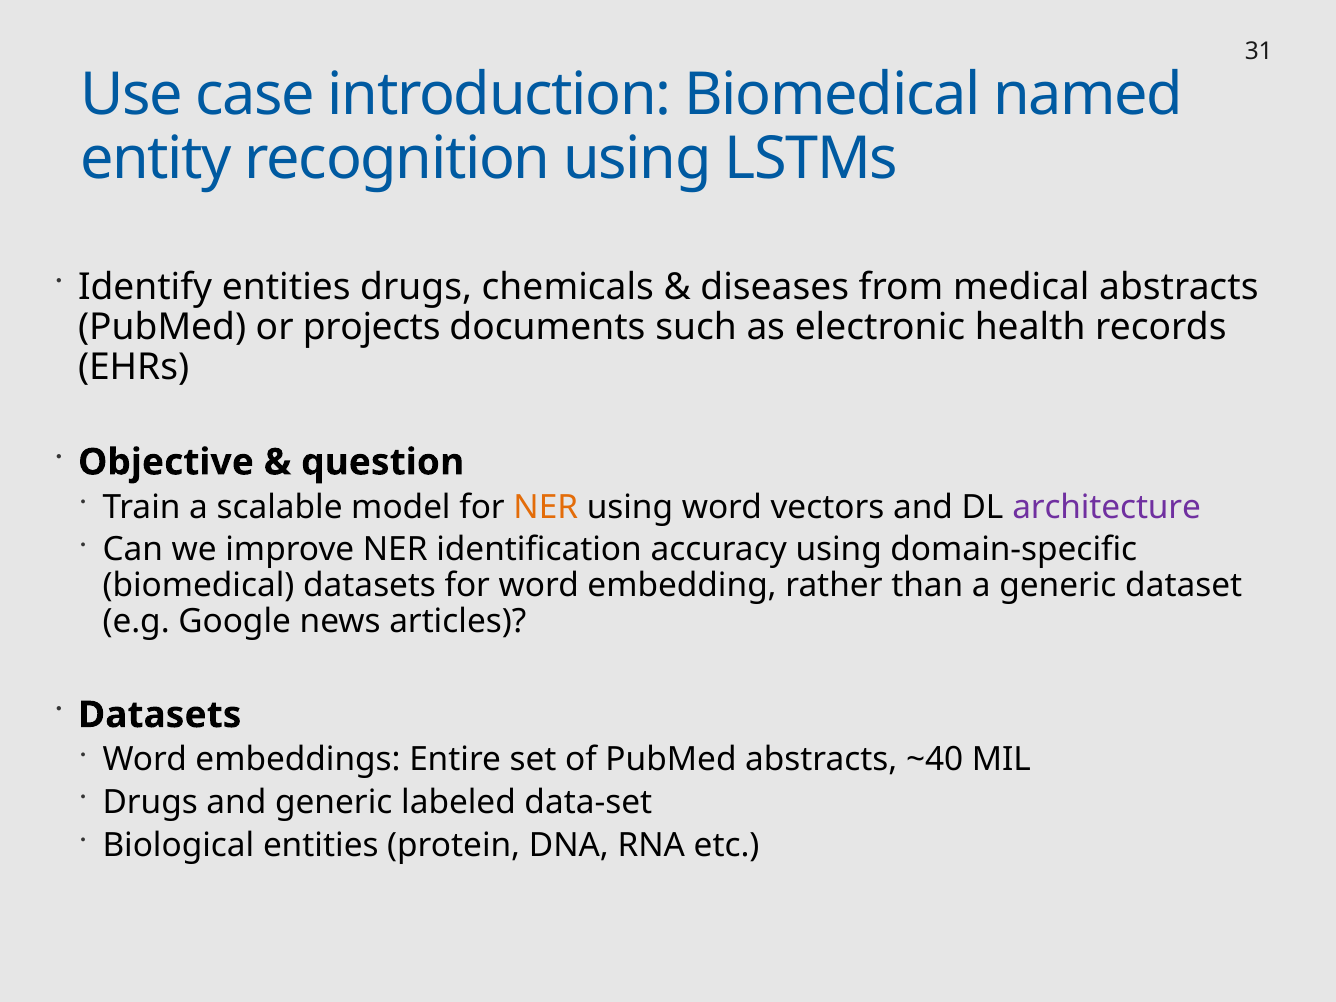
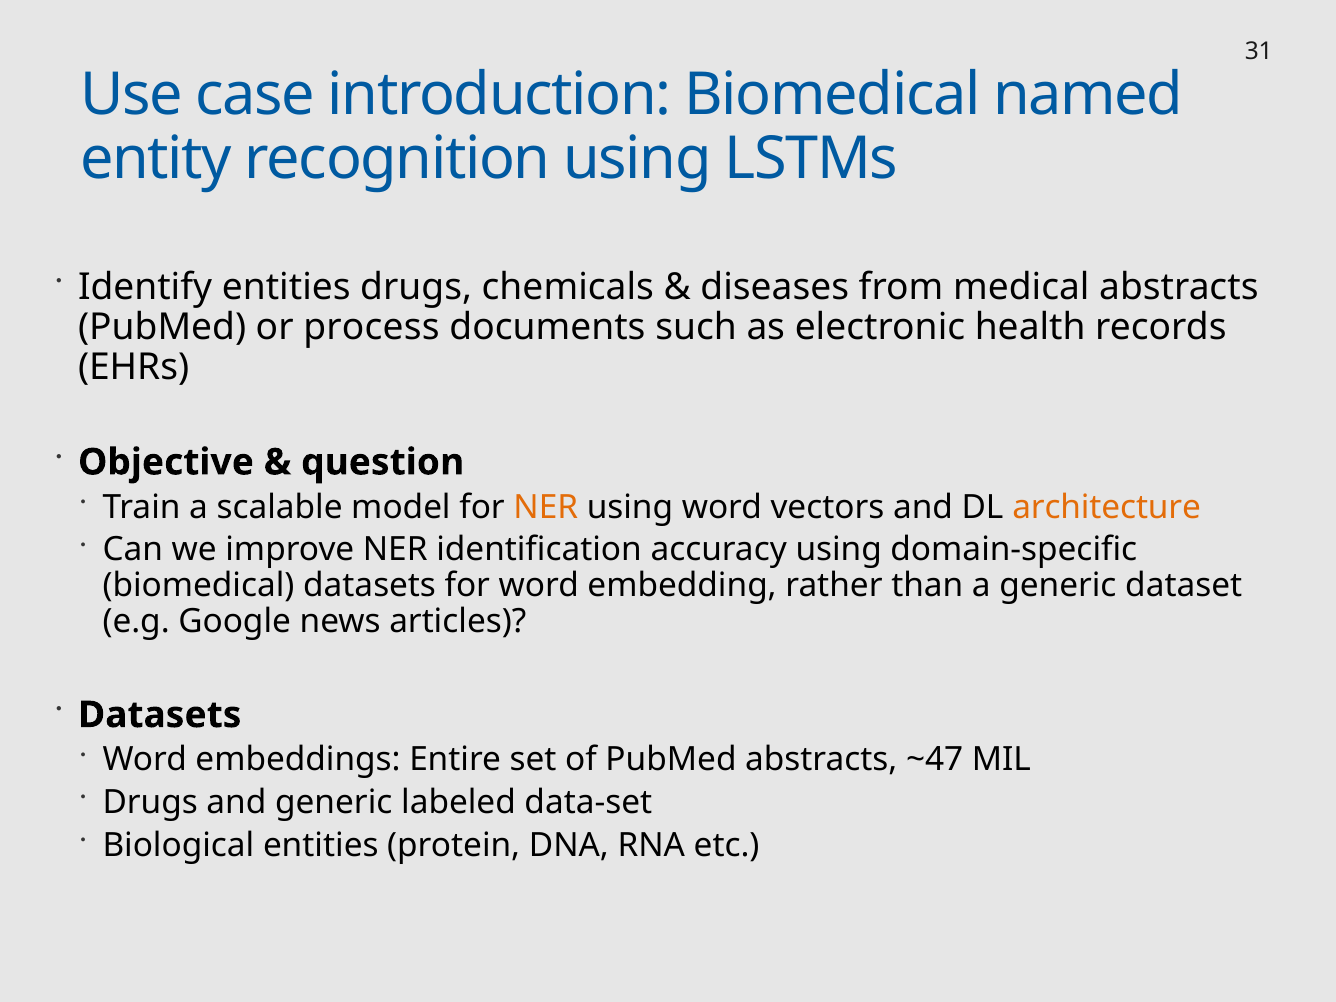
projects: projects -> process (371, 327)
architecture colour: purple -> orange (1107, 507)
~40: ~40 -> ~47 (935, 760)
